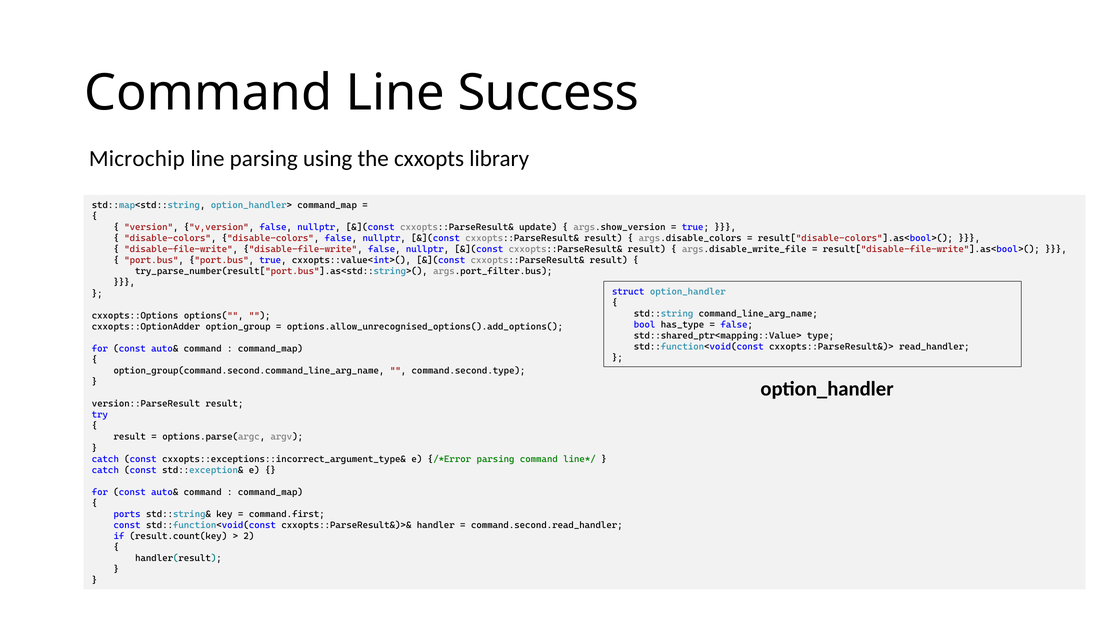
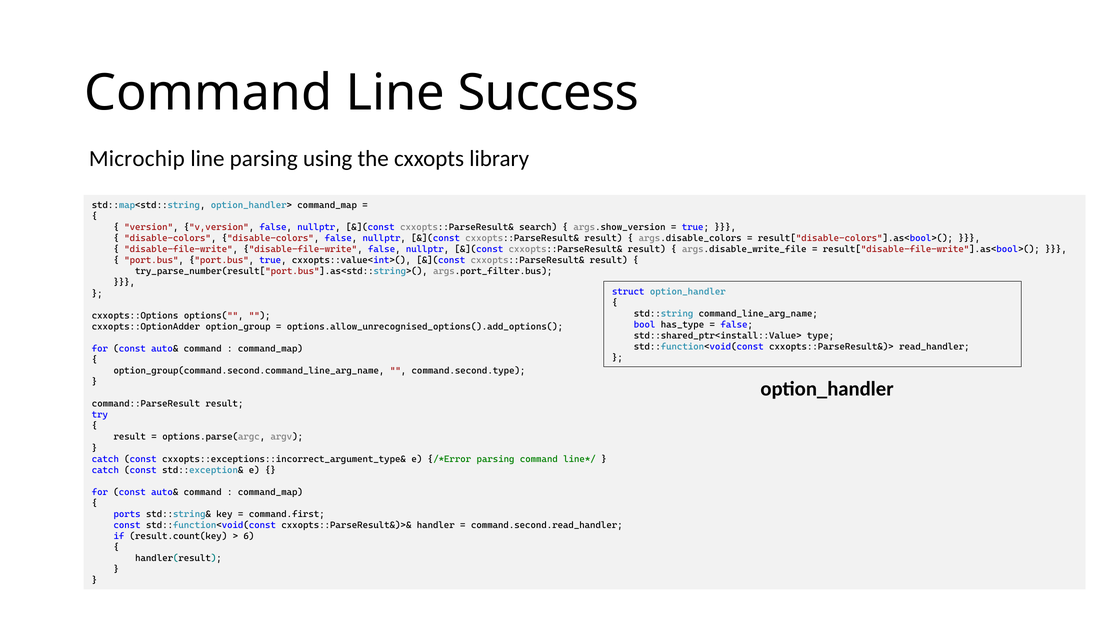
update: update -> search (538, 227)
std::shared_ptr<mapping::Value>: std::shared_ptr<mapping::Value> -> std::shared_ptr<install::Value> (718, 336)
version::ParseResult: version::ParseResult -> command::ParseResult (146, 404)
2: 2 -> 6 (249, 536)
